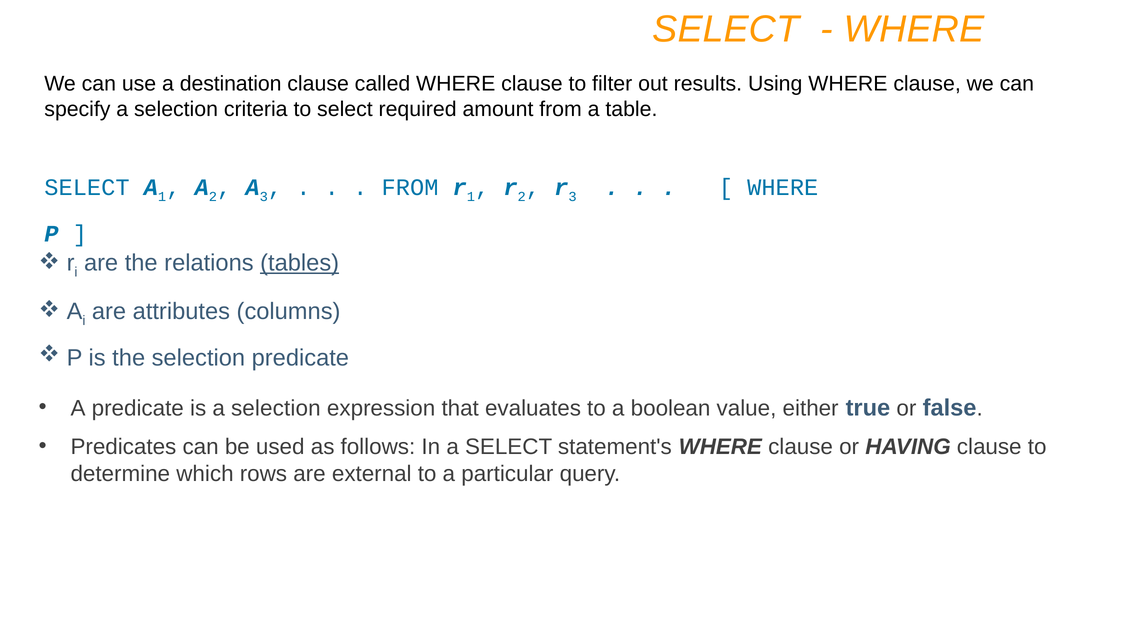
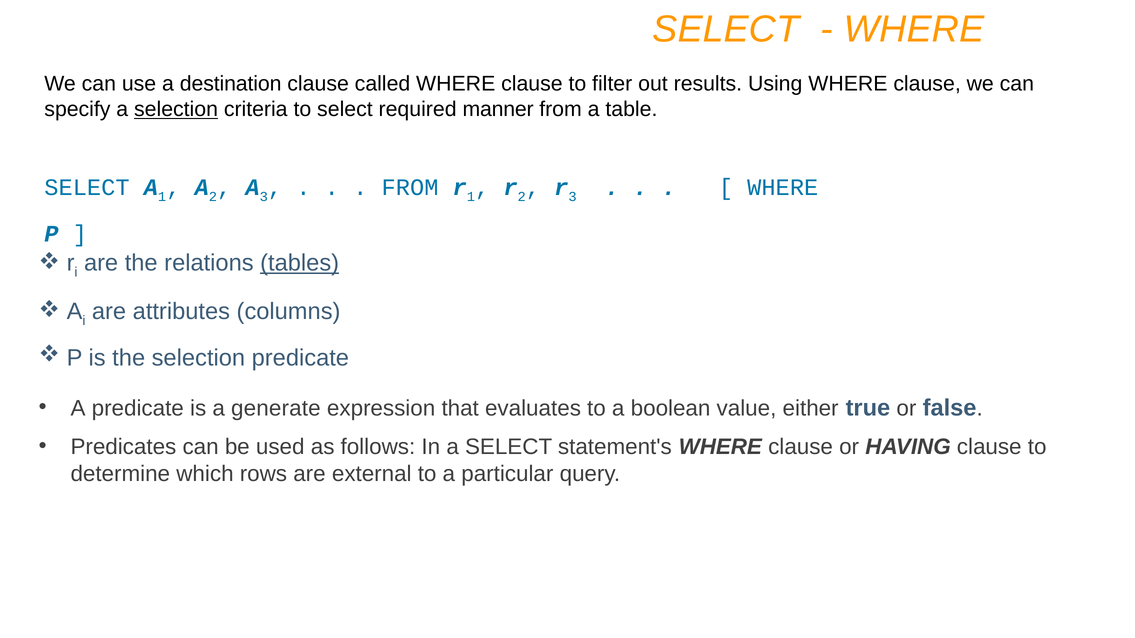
selection underline: none -> present (176, 109)
amount: amount -> manner (498, 109)
is a selection: selection -> generate (276, 409)
